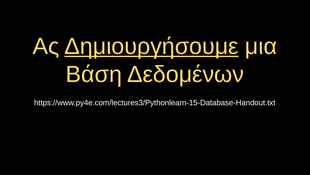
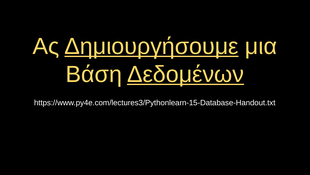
Δεδομένων underline: none -> present (185, 74)
